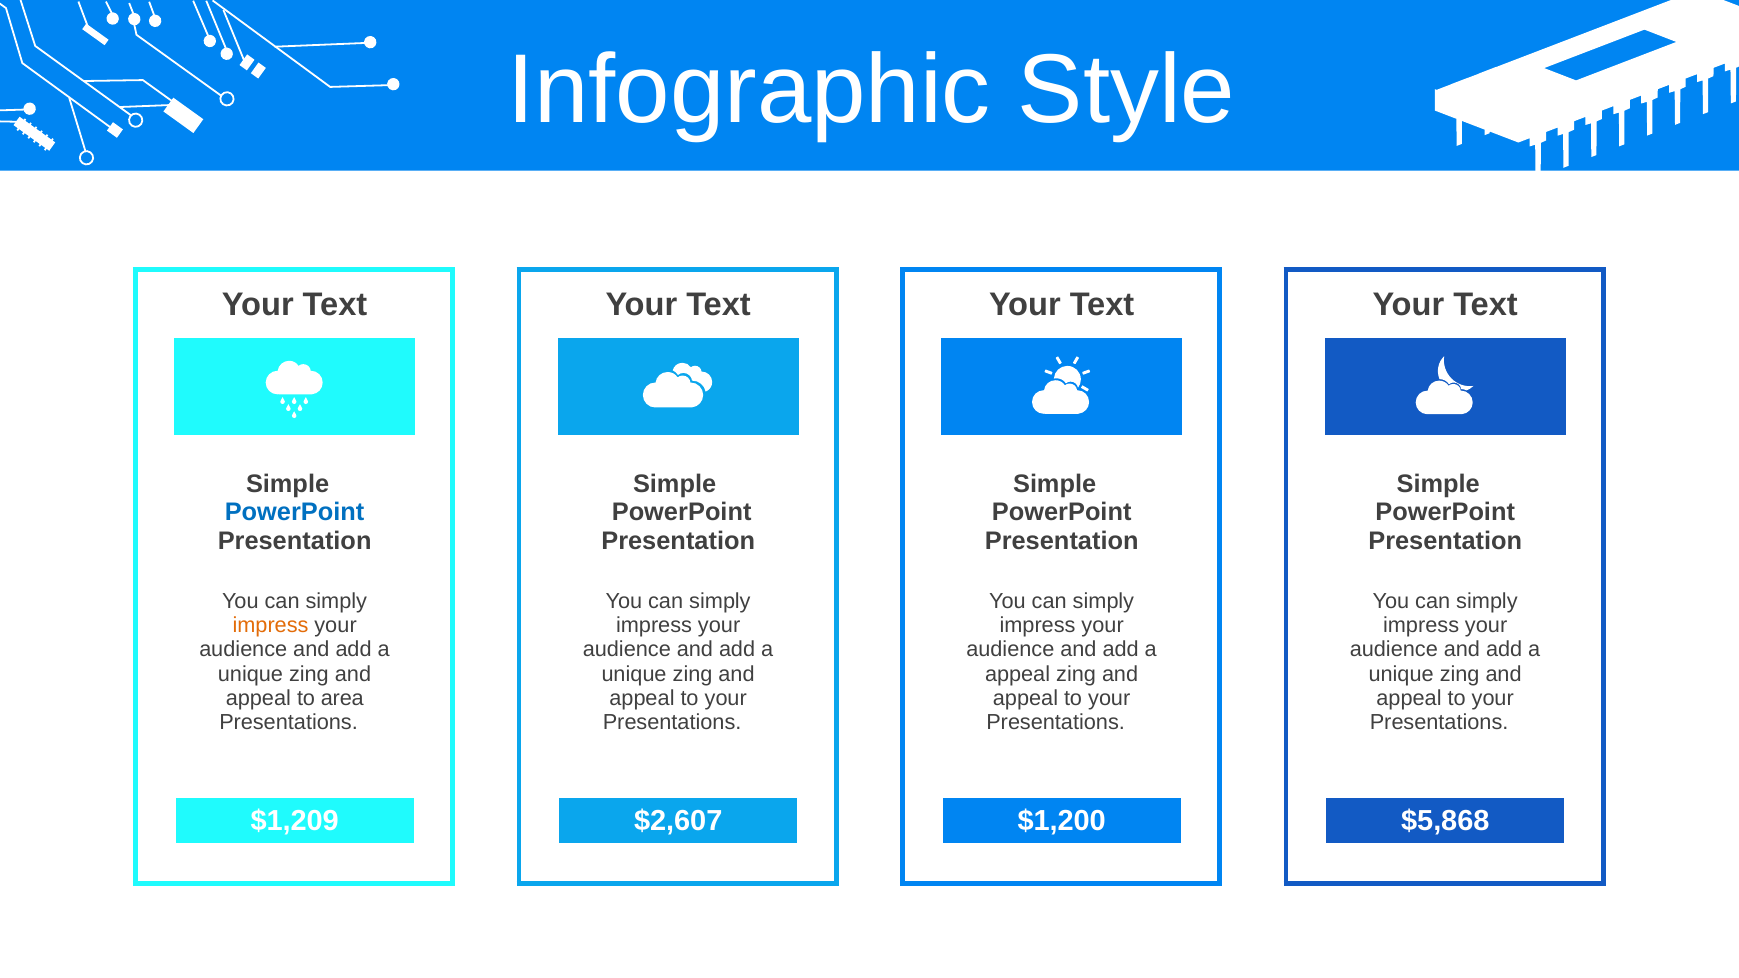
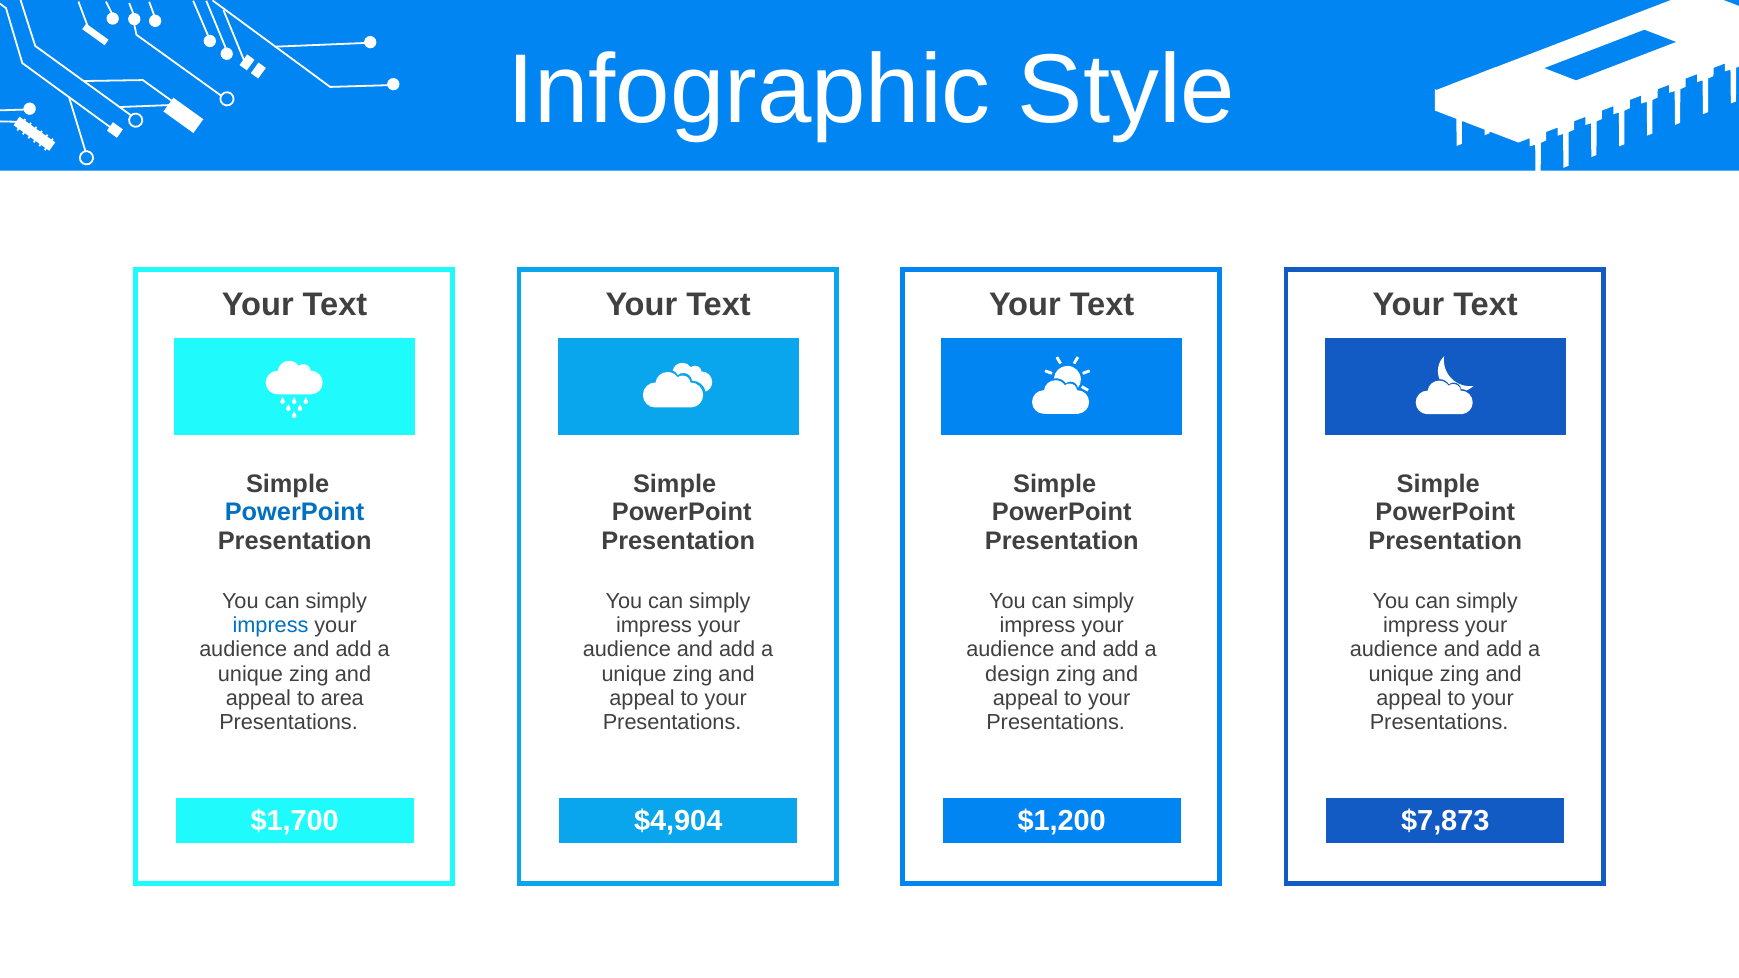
impress colour: orange -> blue (271, 625)
appeal: appeal -> design (1017, 674)
$1,209: $1,209 -> $1,700 (295, 821)
$2,607: $2,607 -> $4,904 (678, 821)
$5,868: $5,868 -> $7,873 (1445, 821)
